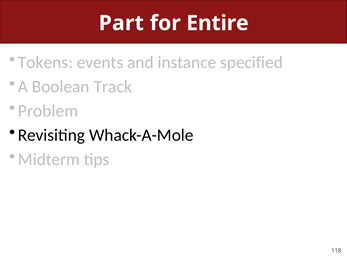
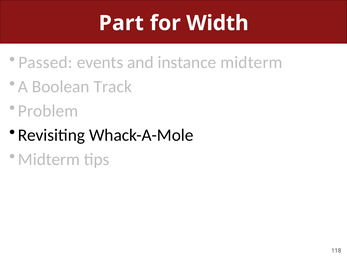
Entire: Entire -> Width (217, 23)
Tokens: Tokens -> Passed (45, 63)
instance specified: specified -> midterm (251, 63)
